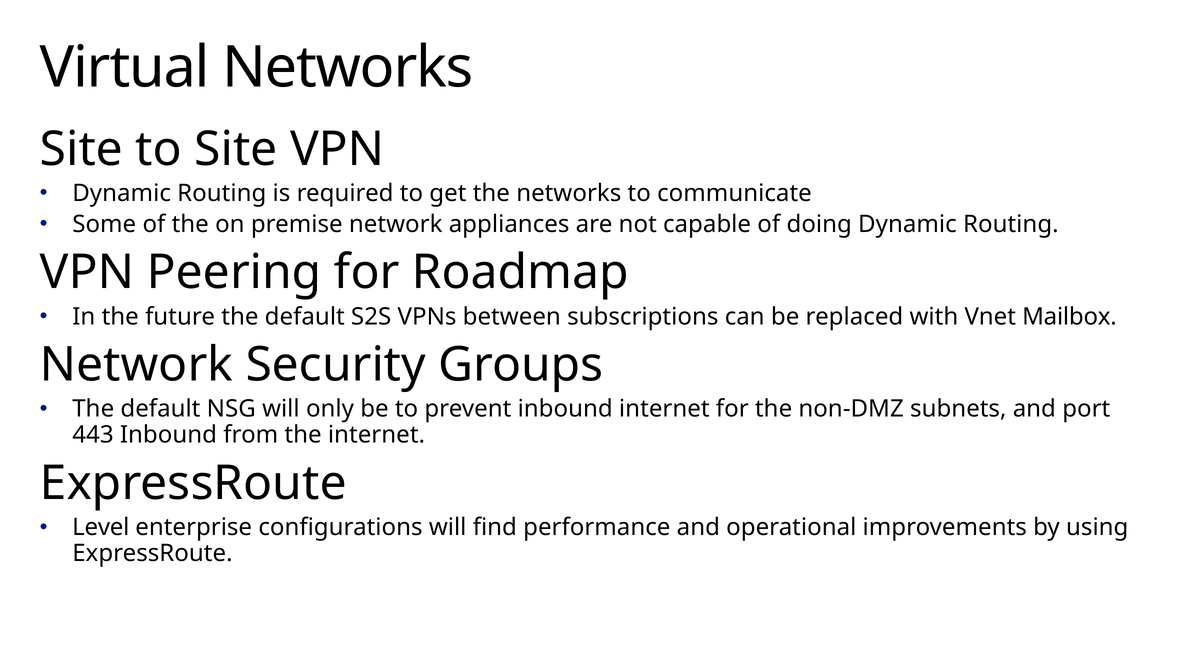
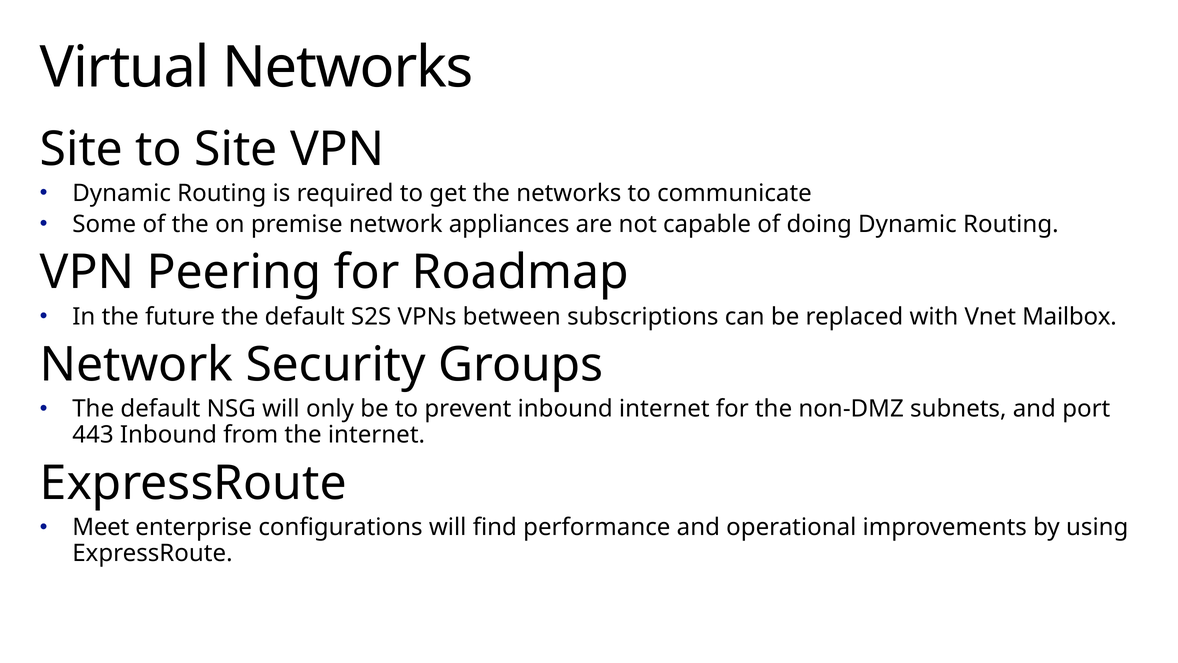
Level: Level -> Meet (101, 527)
